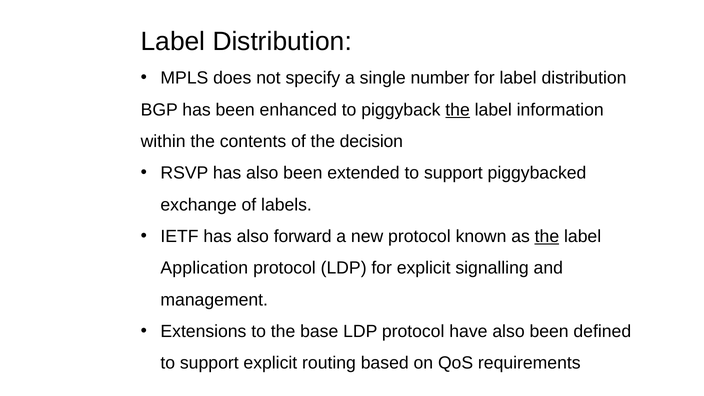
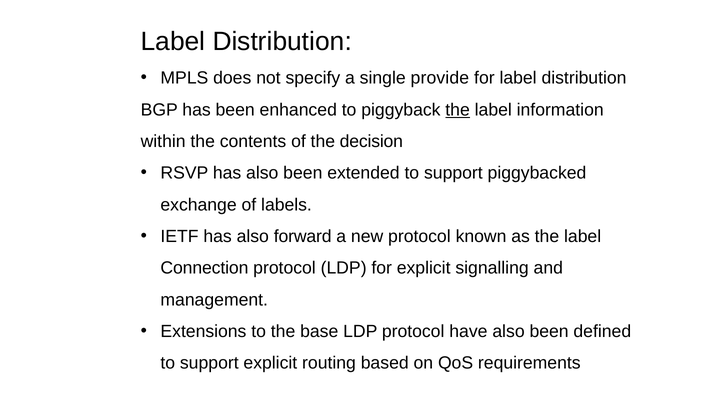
number: number -> provide (440, 78)
the underline: present -> none (547, 236)
Application: Application -> Connection (204, 268)
